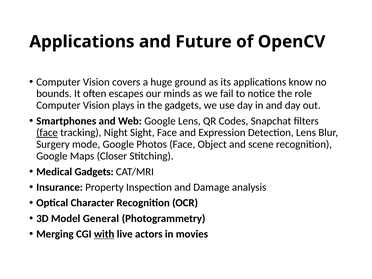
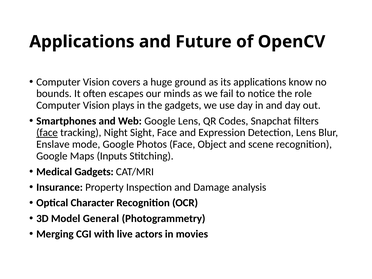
Surgery: Surgery -> Enslave (53, 144)
Closer: Closer -> Inputs (112, 156)
with underline: present -> none (104, 234)
